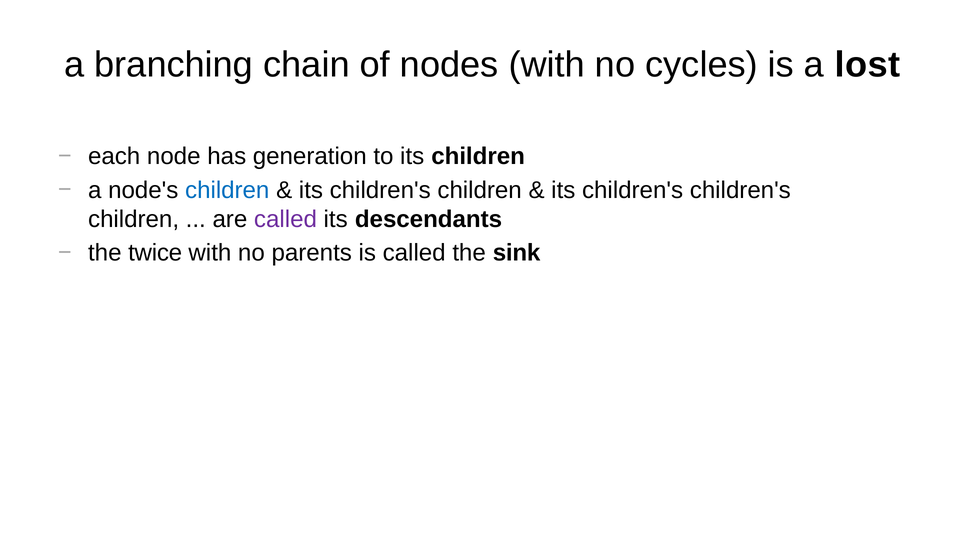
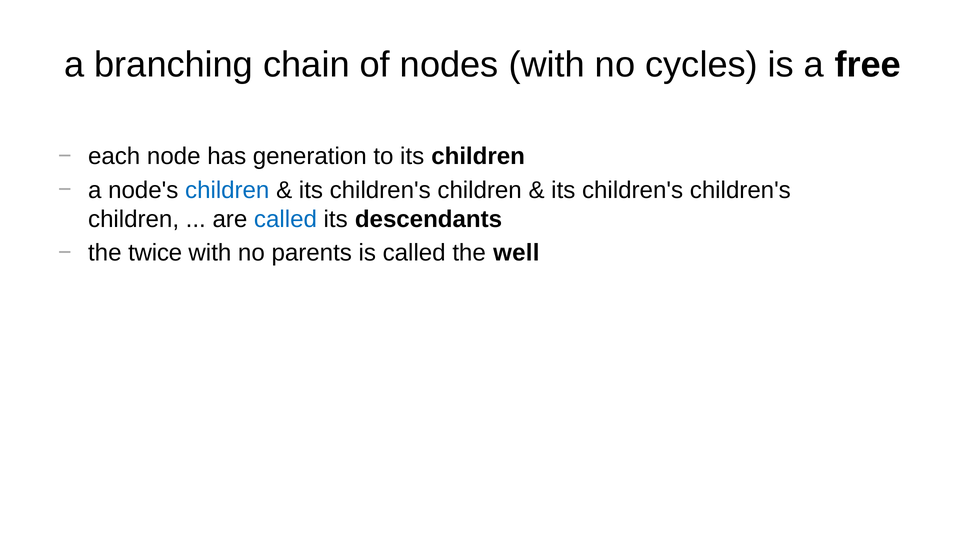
lost: lost -> free (868, 65)
called colour: purple -> blue (285, 219)
sink: sink -> well (516, 253)
